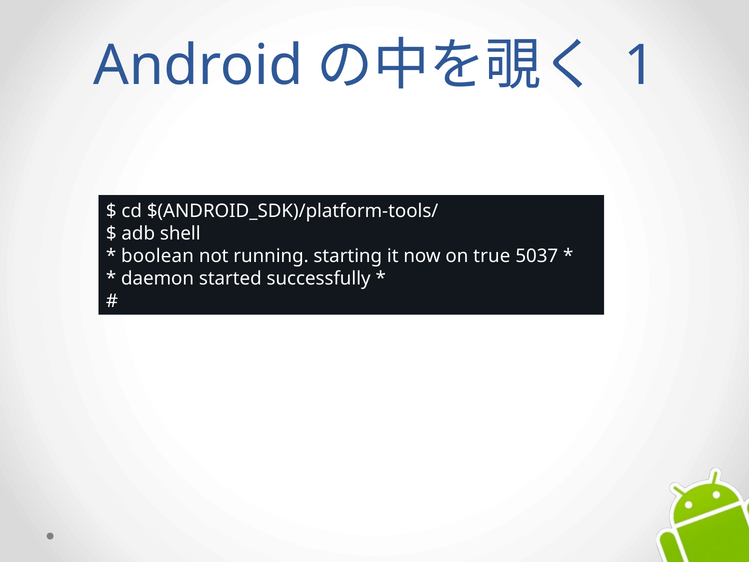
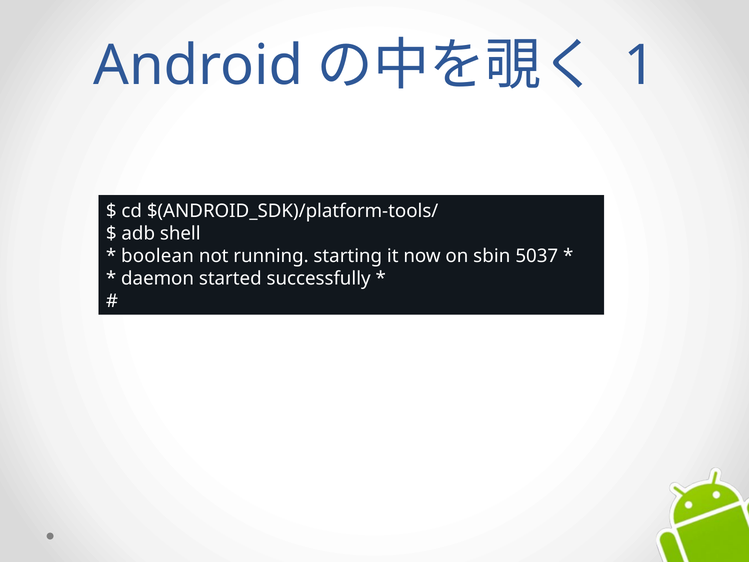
true: true -> sbin (492, 256)
